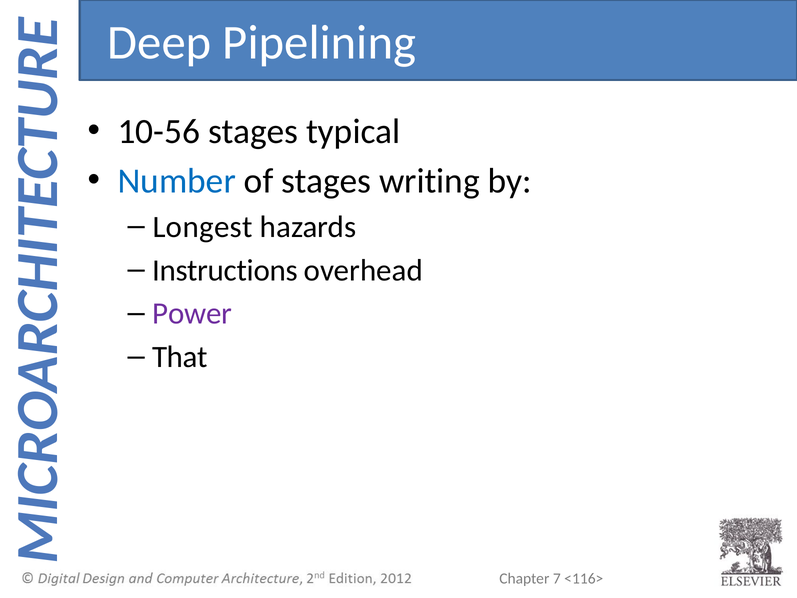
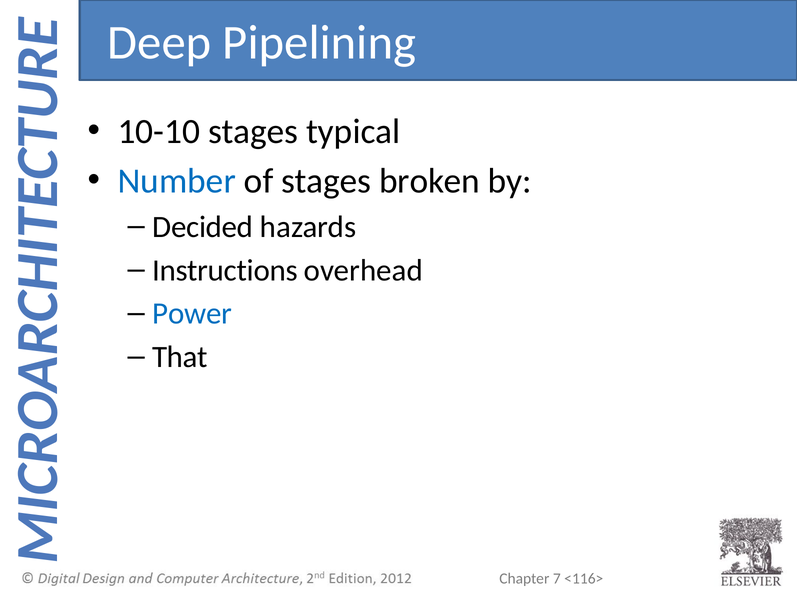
10-56: 10-56 -> 10-10 (159, 131)
writing: writing -> broken (429, 181)
Longest: Longest -> Decided (203, 227)
Power colour: purple -> blue (192, 314)
